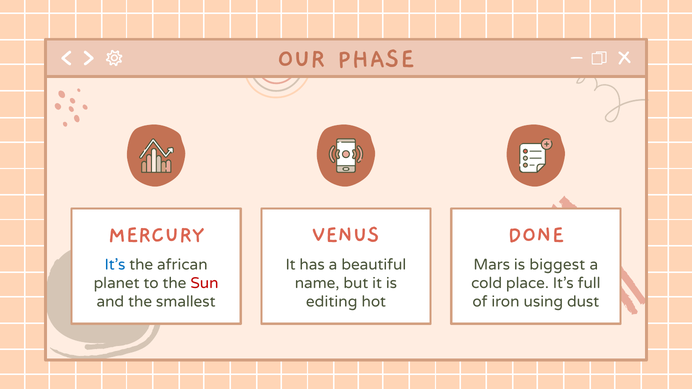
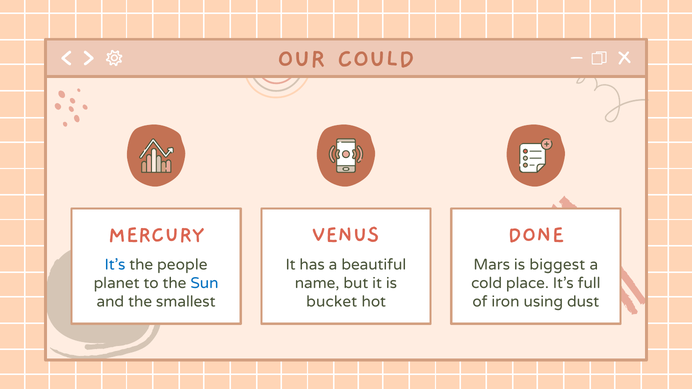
PHASE: PHASE -> COULD (376, 57)
african: african -> people (182, 265)
Sun colour: red -> blue (204, 283)
editing: editing -> bucket (332, 302)
